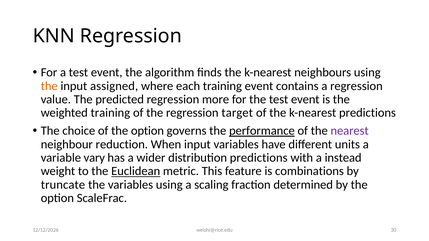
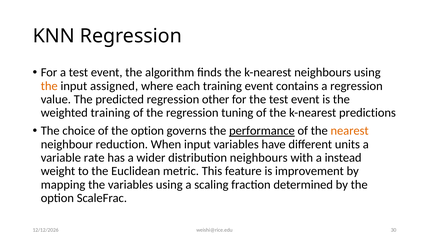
more: more -> other (216, 99)
target: target -> tuning (237, 113)
nearest colour: purple -> orange (350, 131)
vary: vary -> rate (94, 158)
distribution predictions: predictions -> neighbours (259, 158)
Euclidean underline: present -> none (136, 171)
combinations: combinations -> improvement (309, 171)
truncate: truncate -> mapping (63, 185)
